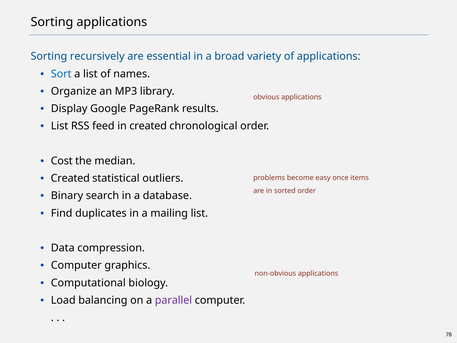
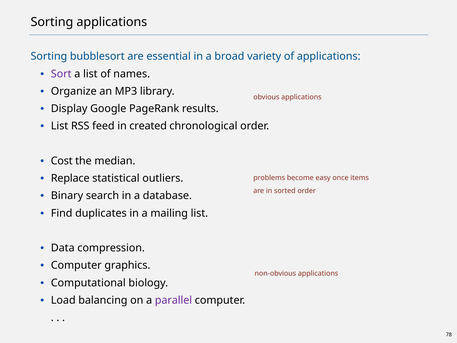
recursively: recursively -> bubblesort (97, 56)
Sort colour: blue -> purple (61, 74)
Created: Created -> Replace (70, 178)
